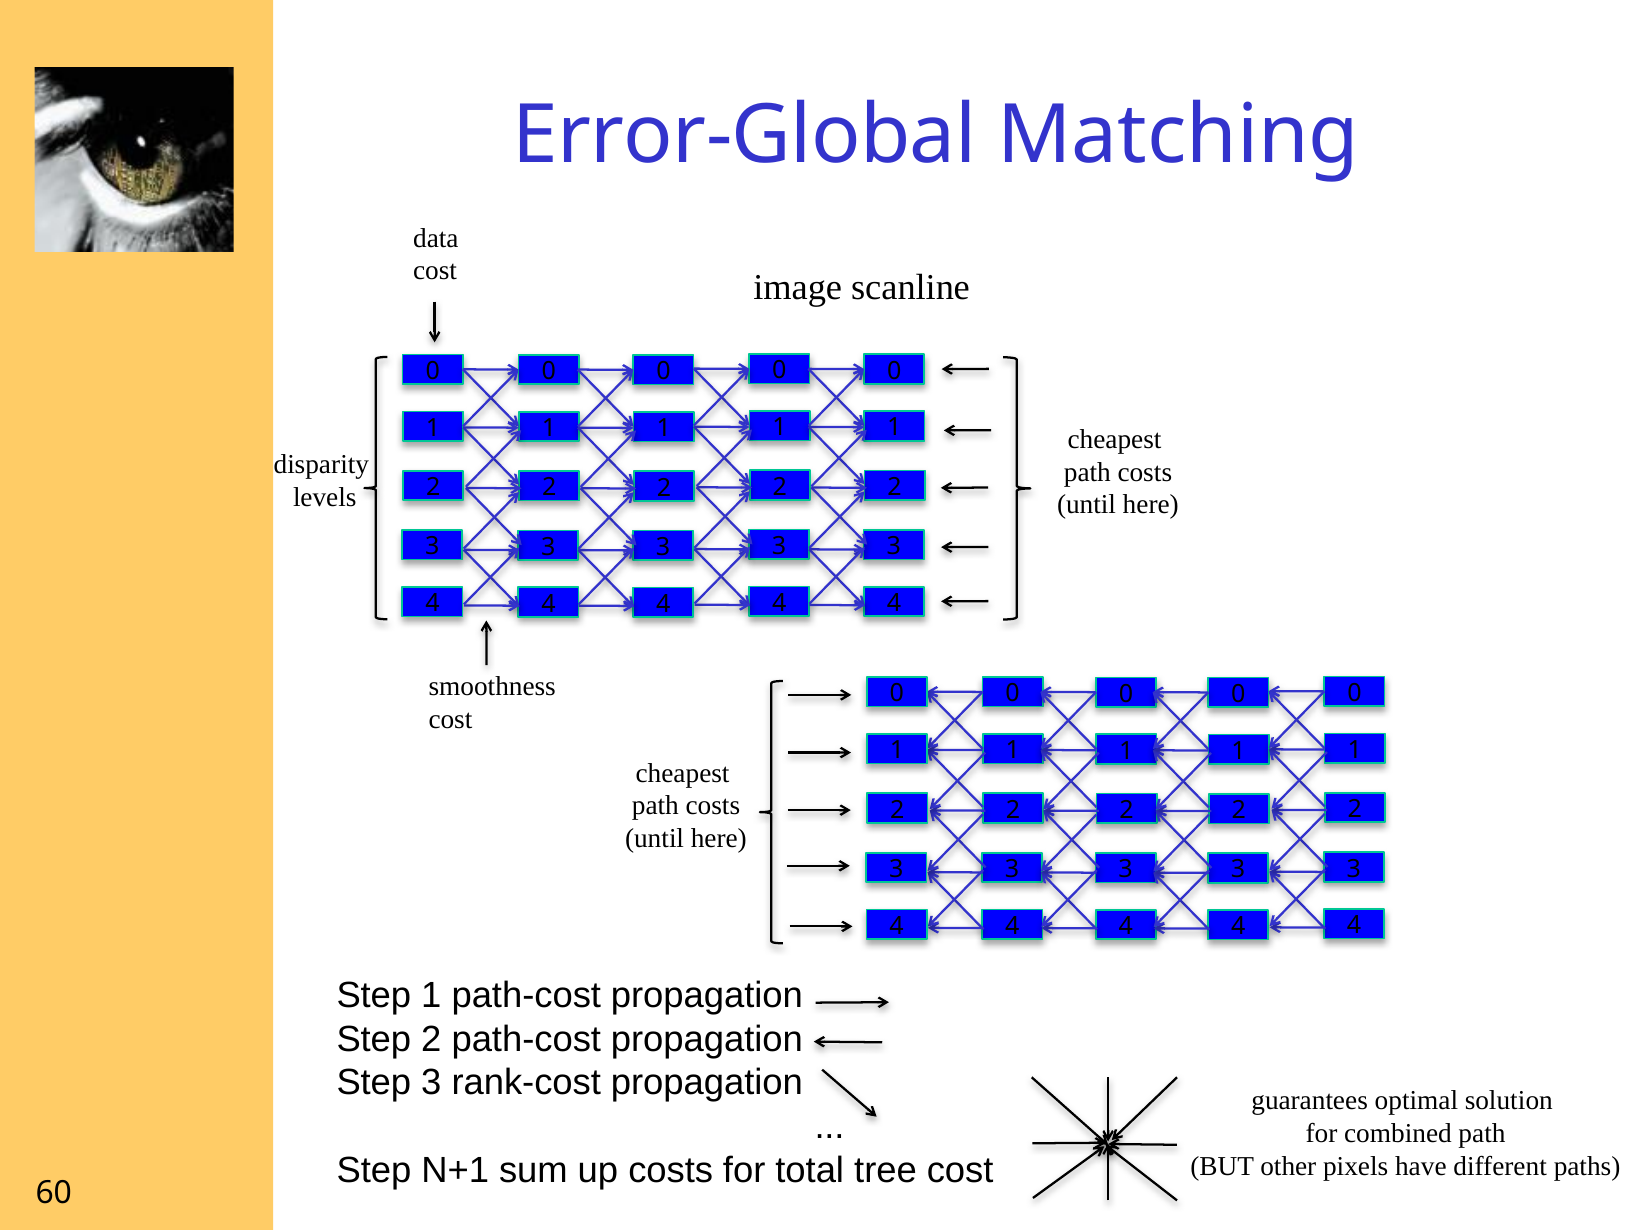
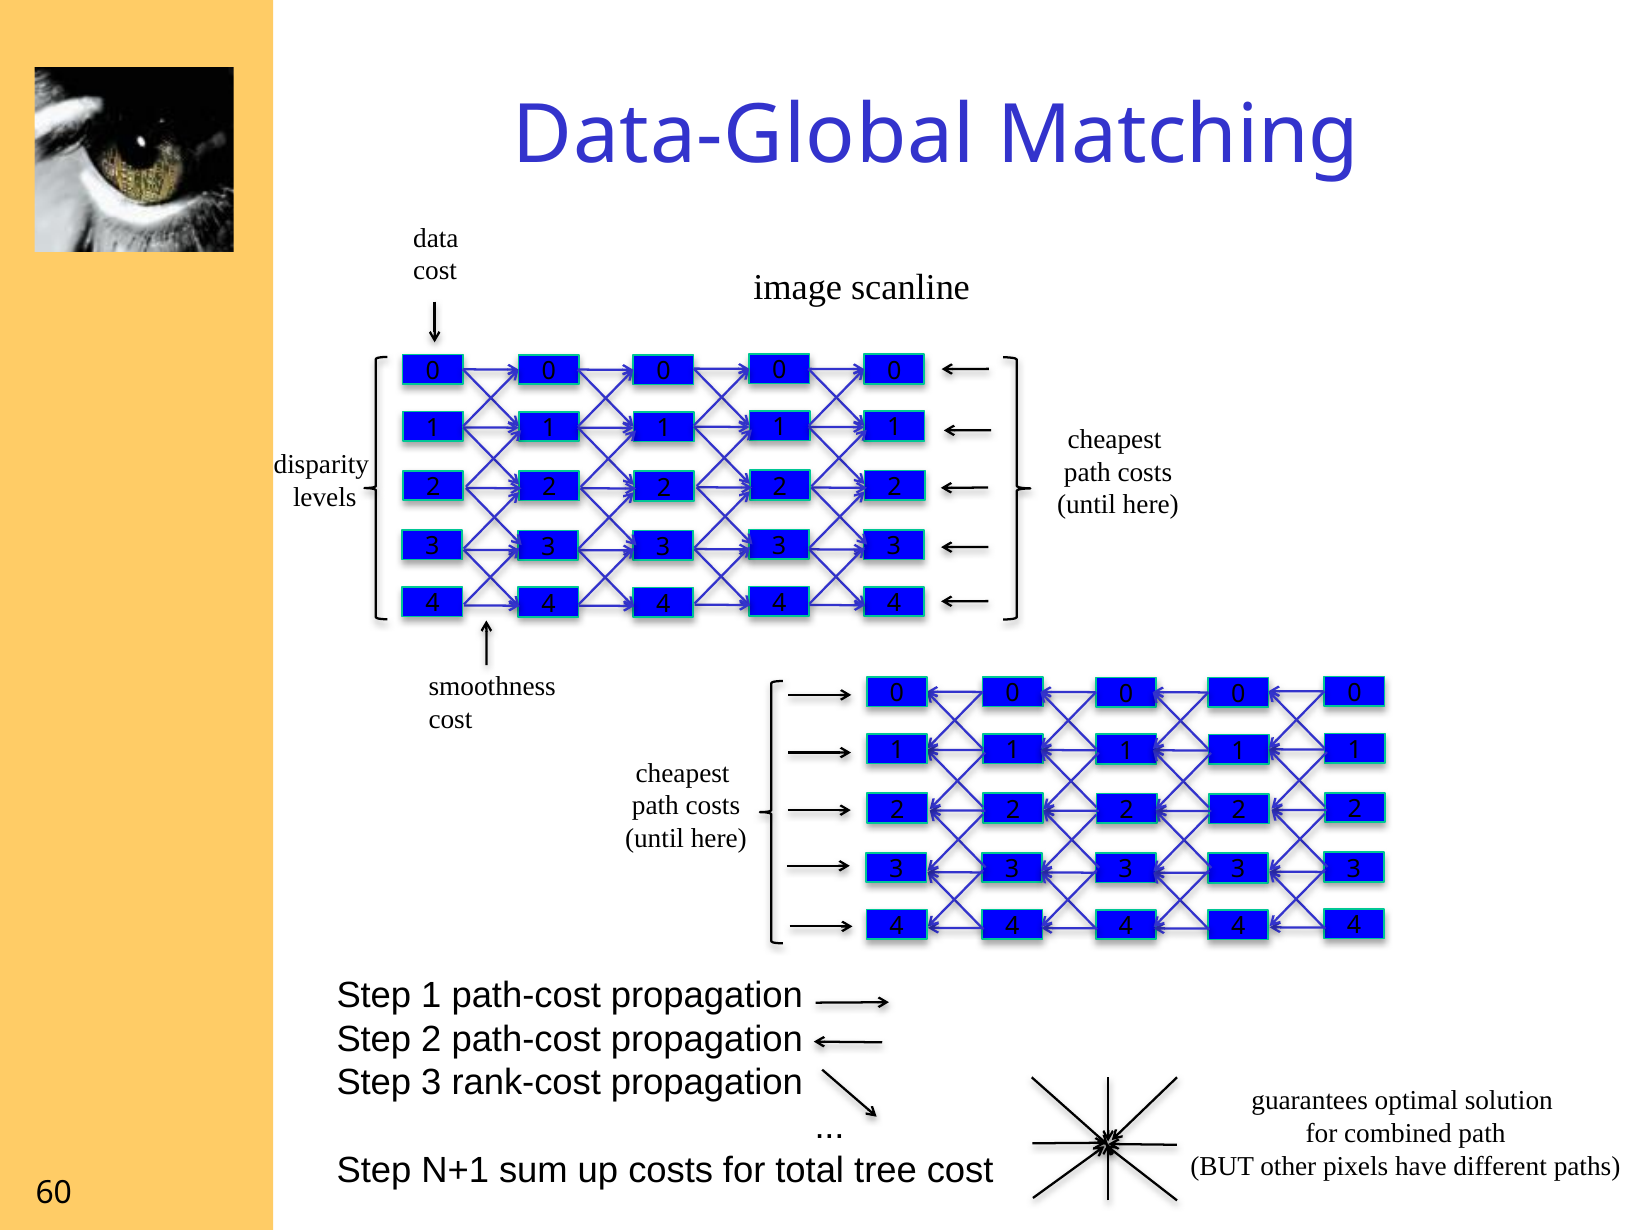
Error-Global: Error-Global -> Data-Global (744, 136)
